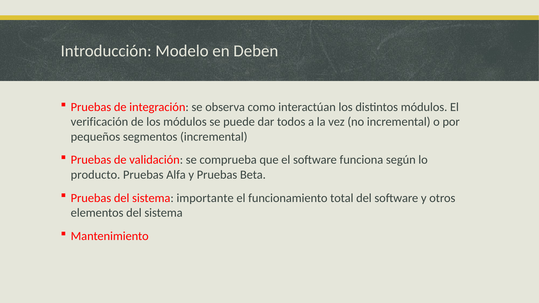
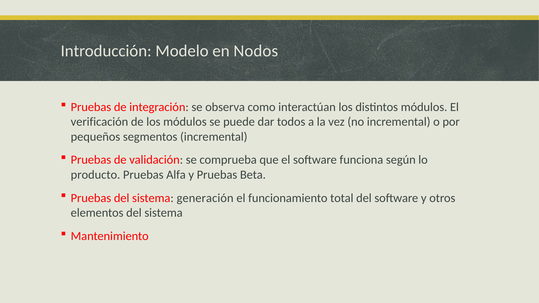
Deben: Deben -> Nodos (256, 51)
importante: importante -> generación (205, 198)
